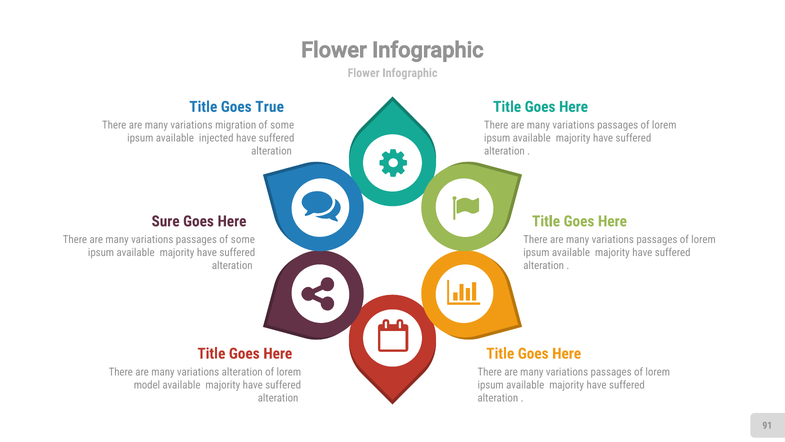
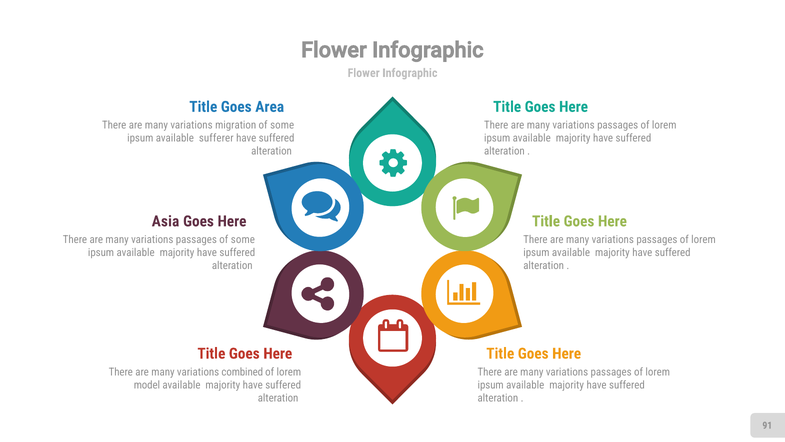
True: True -> Area (270, 107)
injected: injected -> sufferer (216, 138)
Sure: Sure -> Asia (165, 221)
variations alteration: alteration -> combined (242, 372)
